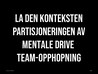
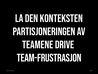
MENTALE: MENTALE -> TEAMENE (38, 44)
TEAM-OPPHOPNING: TEAM-OPPHOPNING -> TEAM-FRUSTRASJON (49, 57)
